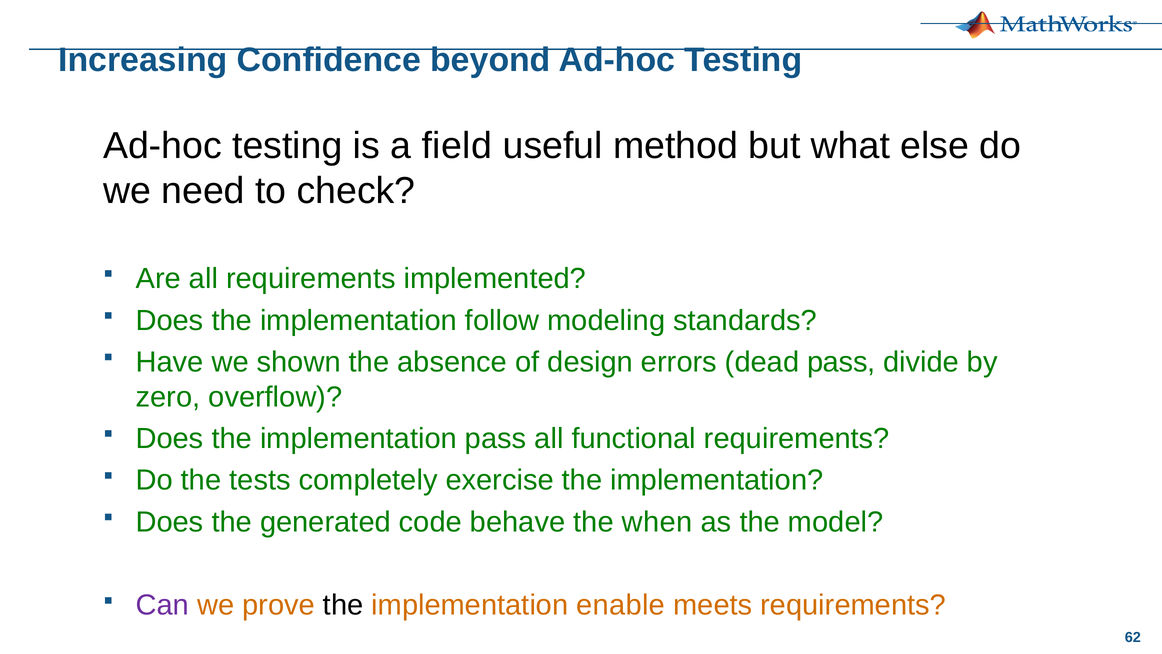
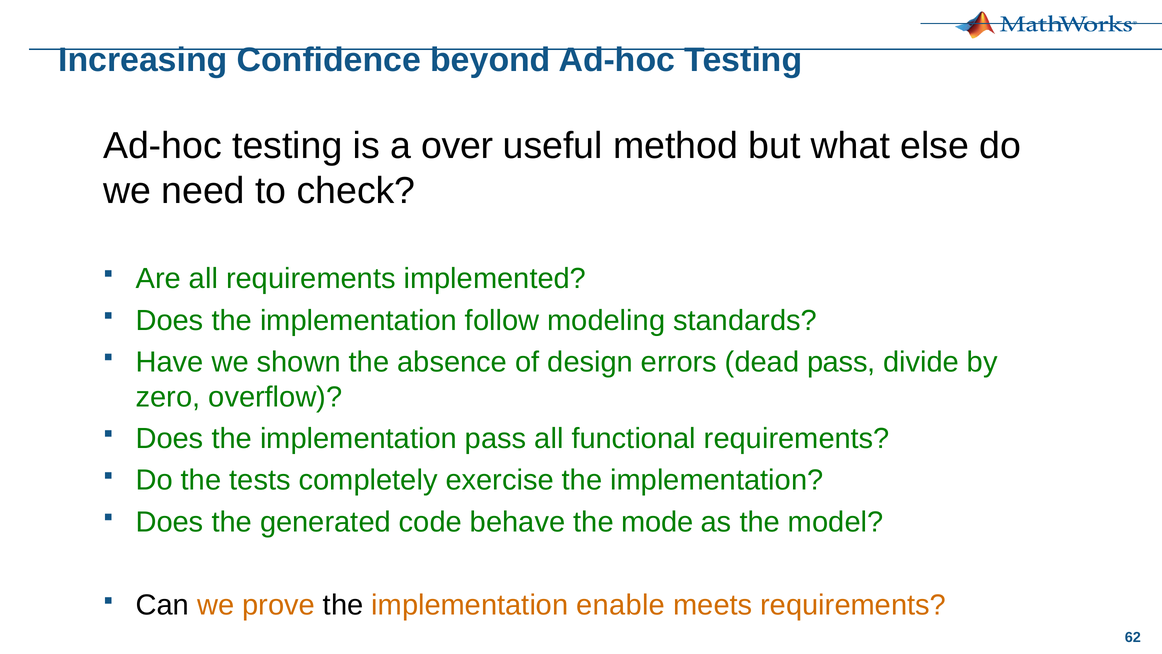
field: field -> over (457, 146)
when: when -> mode (657, 522)
Can colour: purple -> black (162, 605)
